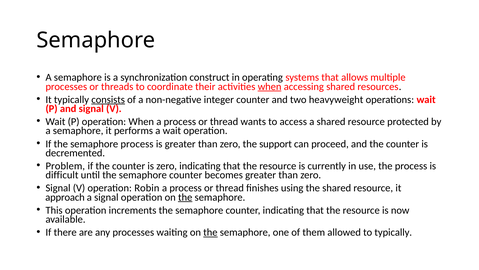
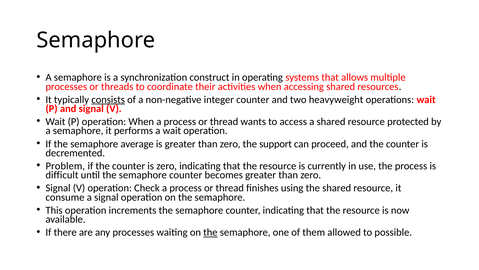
when underline: present -> none (270, 86)
semaphore process: process -> average (137, 144)
Robin: Robin -> Check (147, 188)
approach: approach -> consume (65, 197)
the underline: present -> none (185, 197)
to typically: typically -> possible (393, 232)
